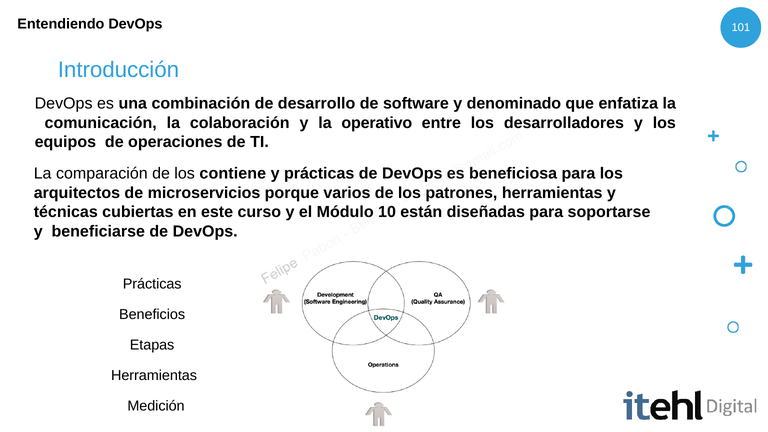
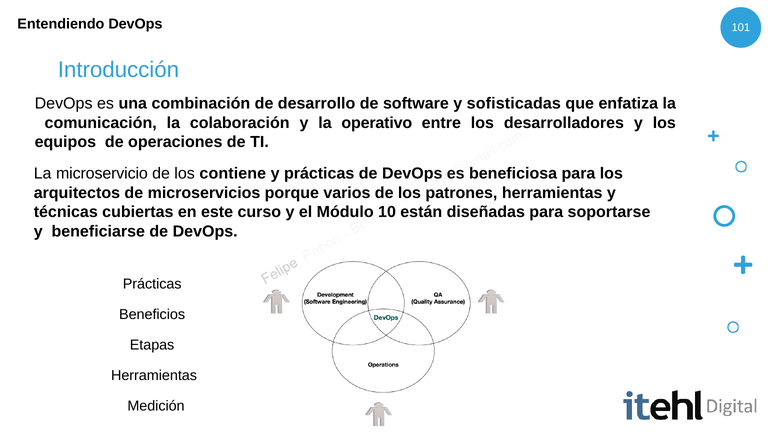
denominado: denominado -> sofisticadas (514, 104)
comparación: comparación -> microservicio (102, 174)
